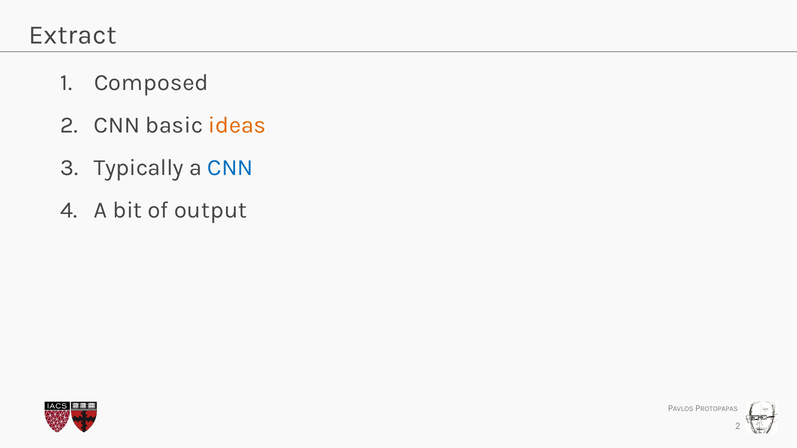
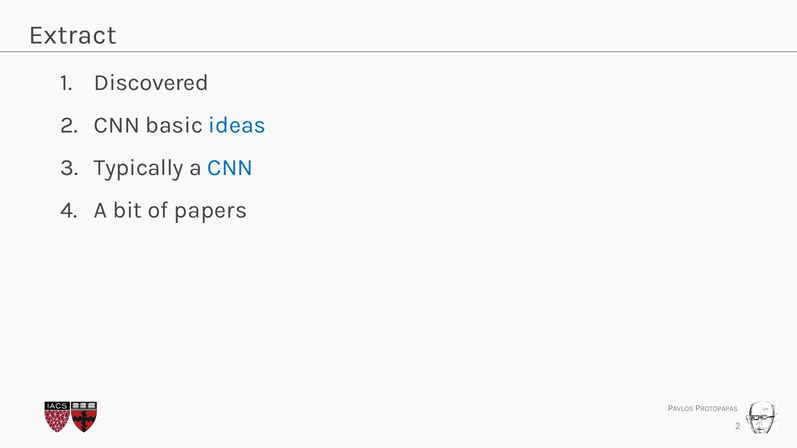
Composed: Composed -> Discovered (151, 83)
ideas colour: orange -> blue (237, 125)
output: output -> papers (211, 210)
